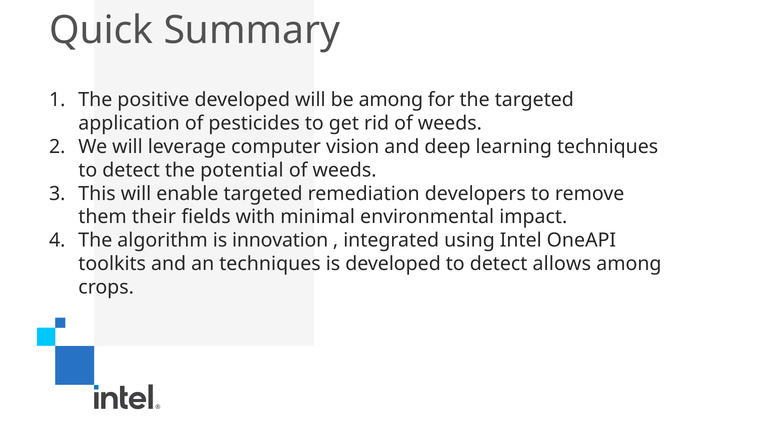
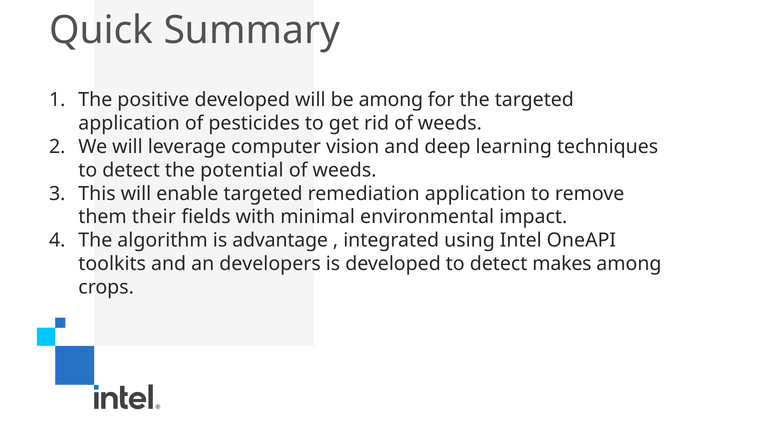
remediation developers: developers -> application (475, 194)
innovation: innovation -> advantage (280, 240)
an techniques: techniques -> developers (270, 264)
allows: allows -> makes (562, 264)
